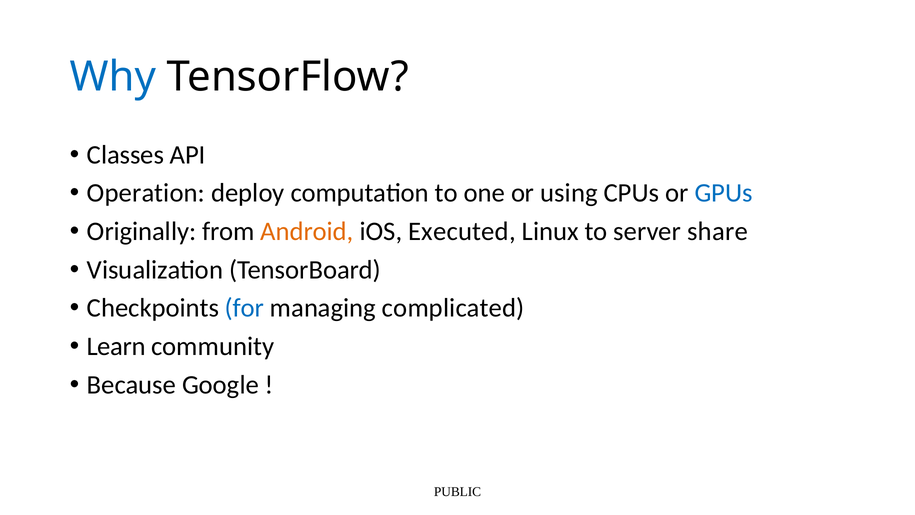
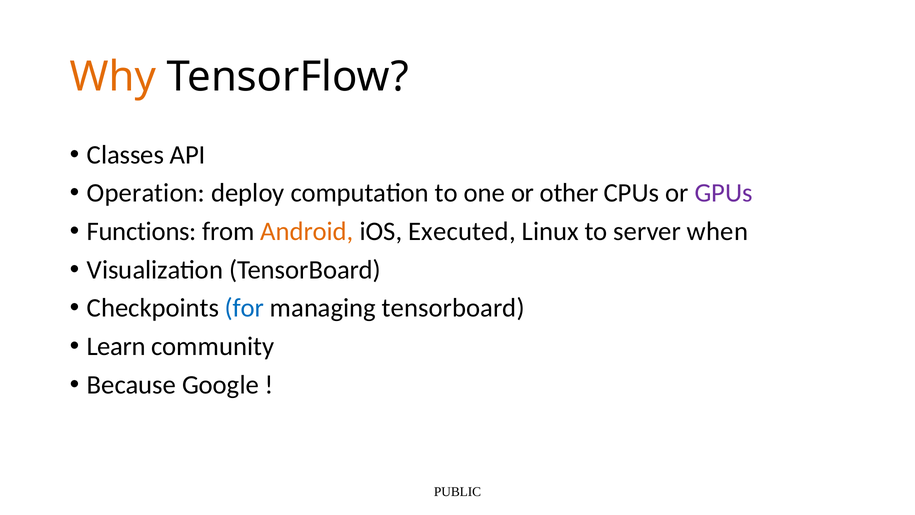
Why colour: blue -> orange (113, 77)
using: using -> other (569, 193)
GPUs colour: blue -> purple (724, 193)
Originally: Originally -> Functions (142, 231)
share: share -> when (717, 231)
managing complicated: complicated -> tensorboard (453, 308)
